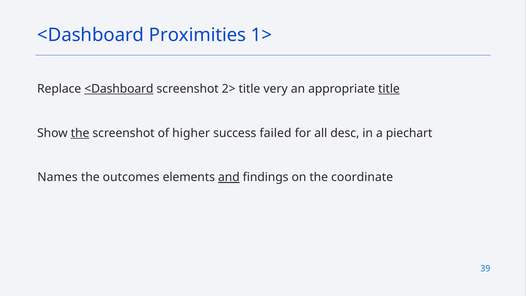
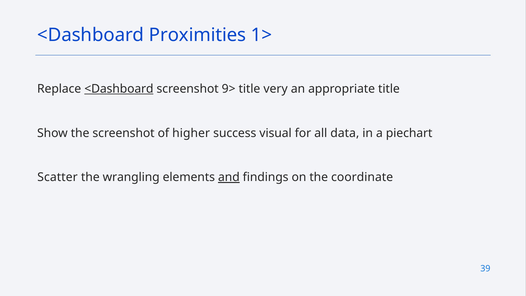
2>: 2> -> 9> (229, 89)
title underline: present -> none (389, 89)
the underline: present -> none (80, 133)
failed: failed -> visual (276, 133)
desc: desc -> data (345, 133)
Names: Names -> Scatter (58, 177)
outcomes: outcomes -> wrangling (131, 177)
